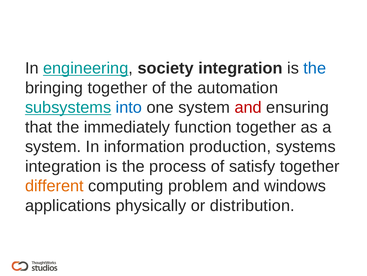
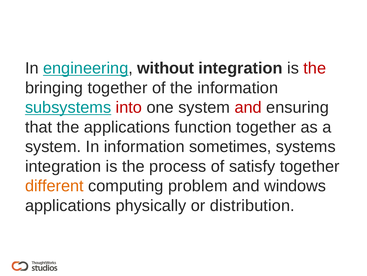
society: society -> without (166, 68)
the colour: blue -> red (315, 68)
the automation: automation -> information (238, 88)
into colour: blue -> red (129, 107)
the immediately: immediately -> applications (127, 127)
production: production -> sometimes (230, 146)
